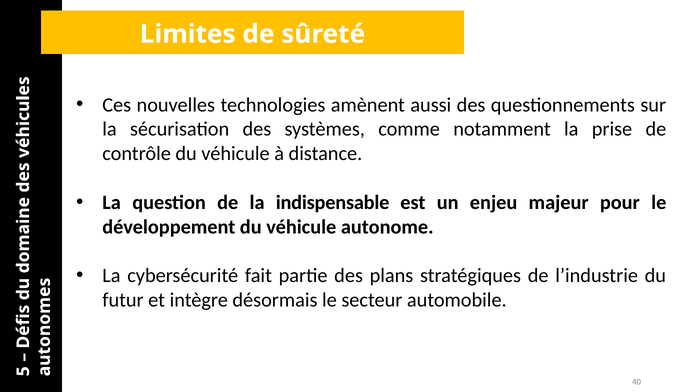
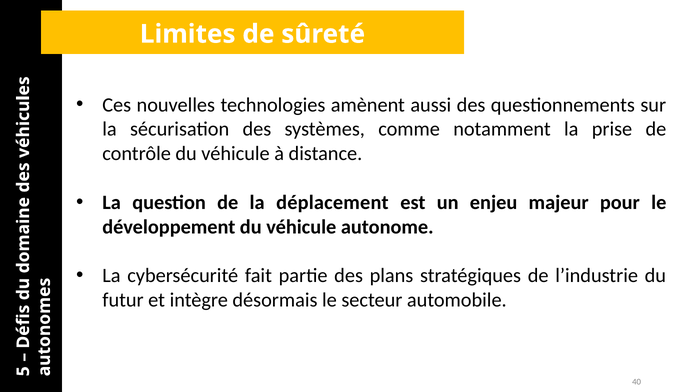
indispensable: indispensable -> déplacement (332, 203)
